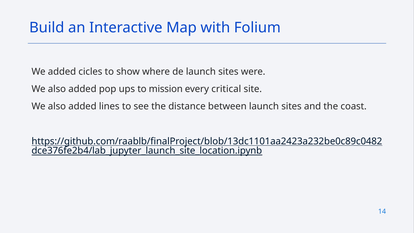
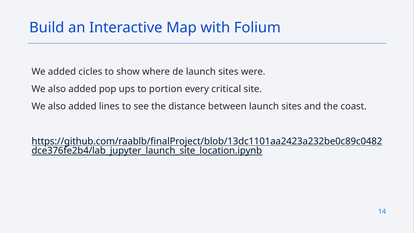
mission: mission -> portion (166, 89)
